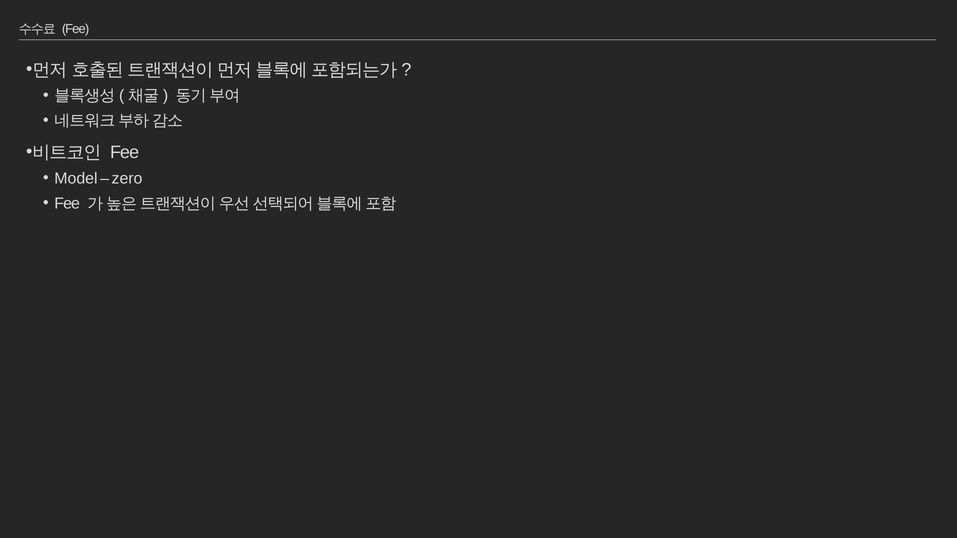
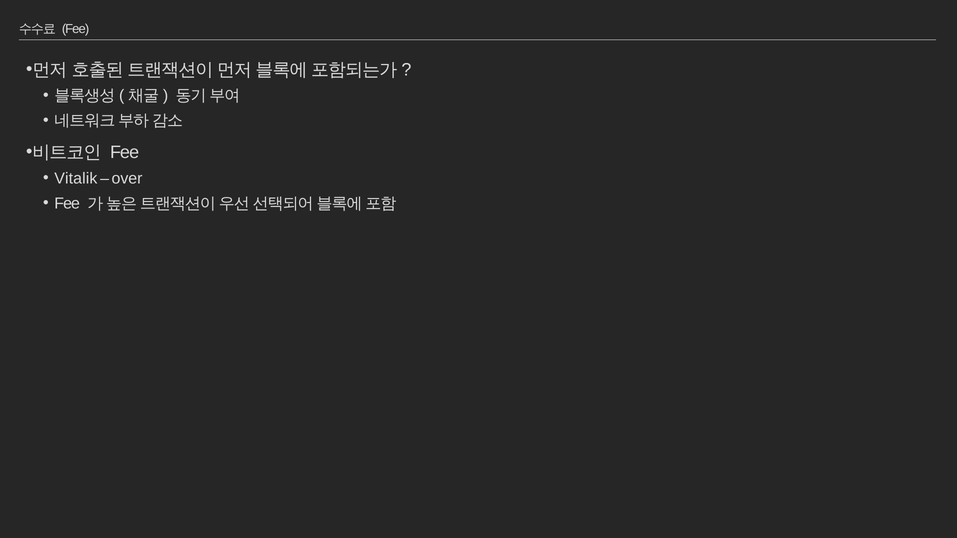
Model: Model -> Vitalik (76, 178)
zero: zero -> over (127, 178)
